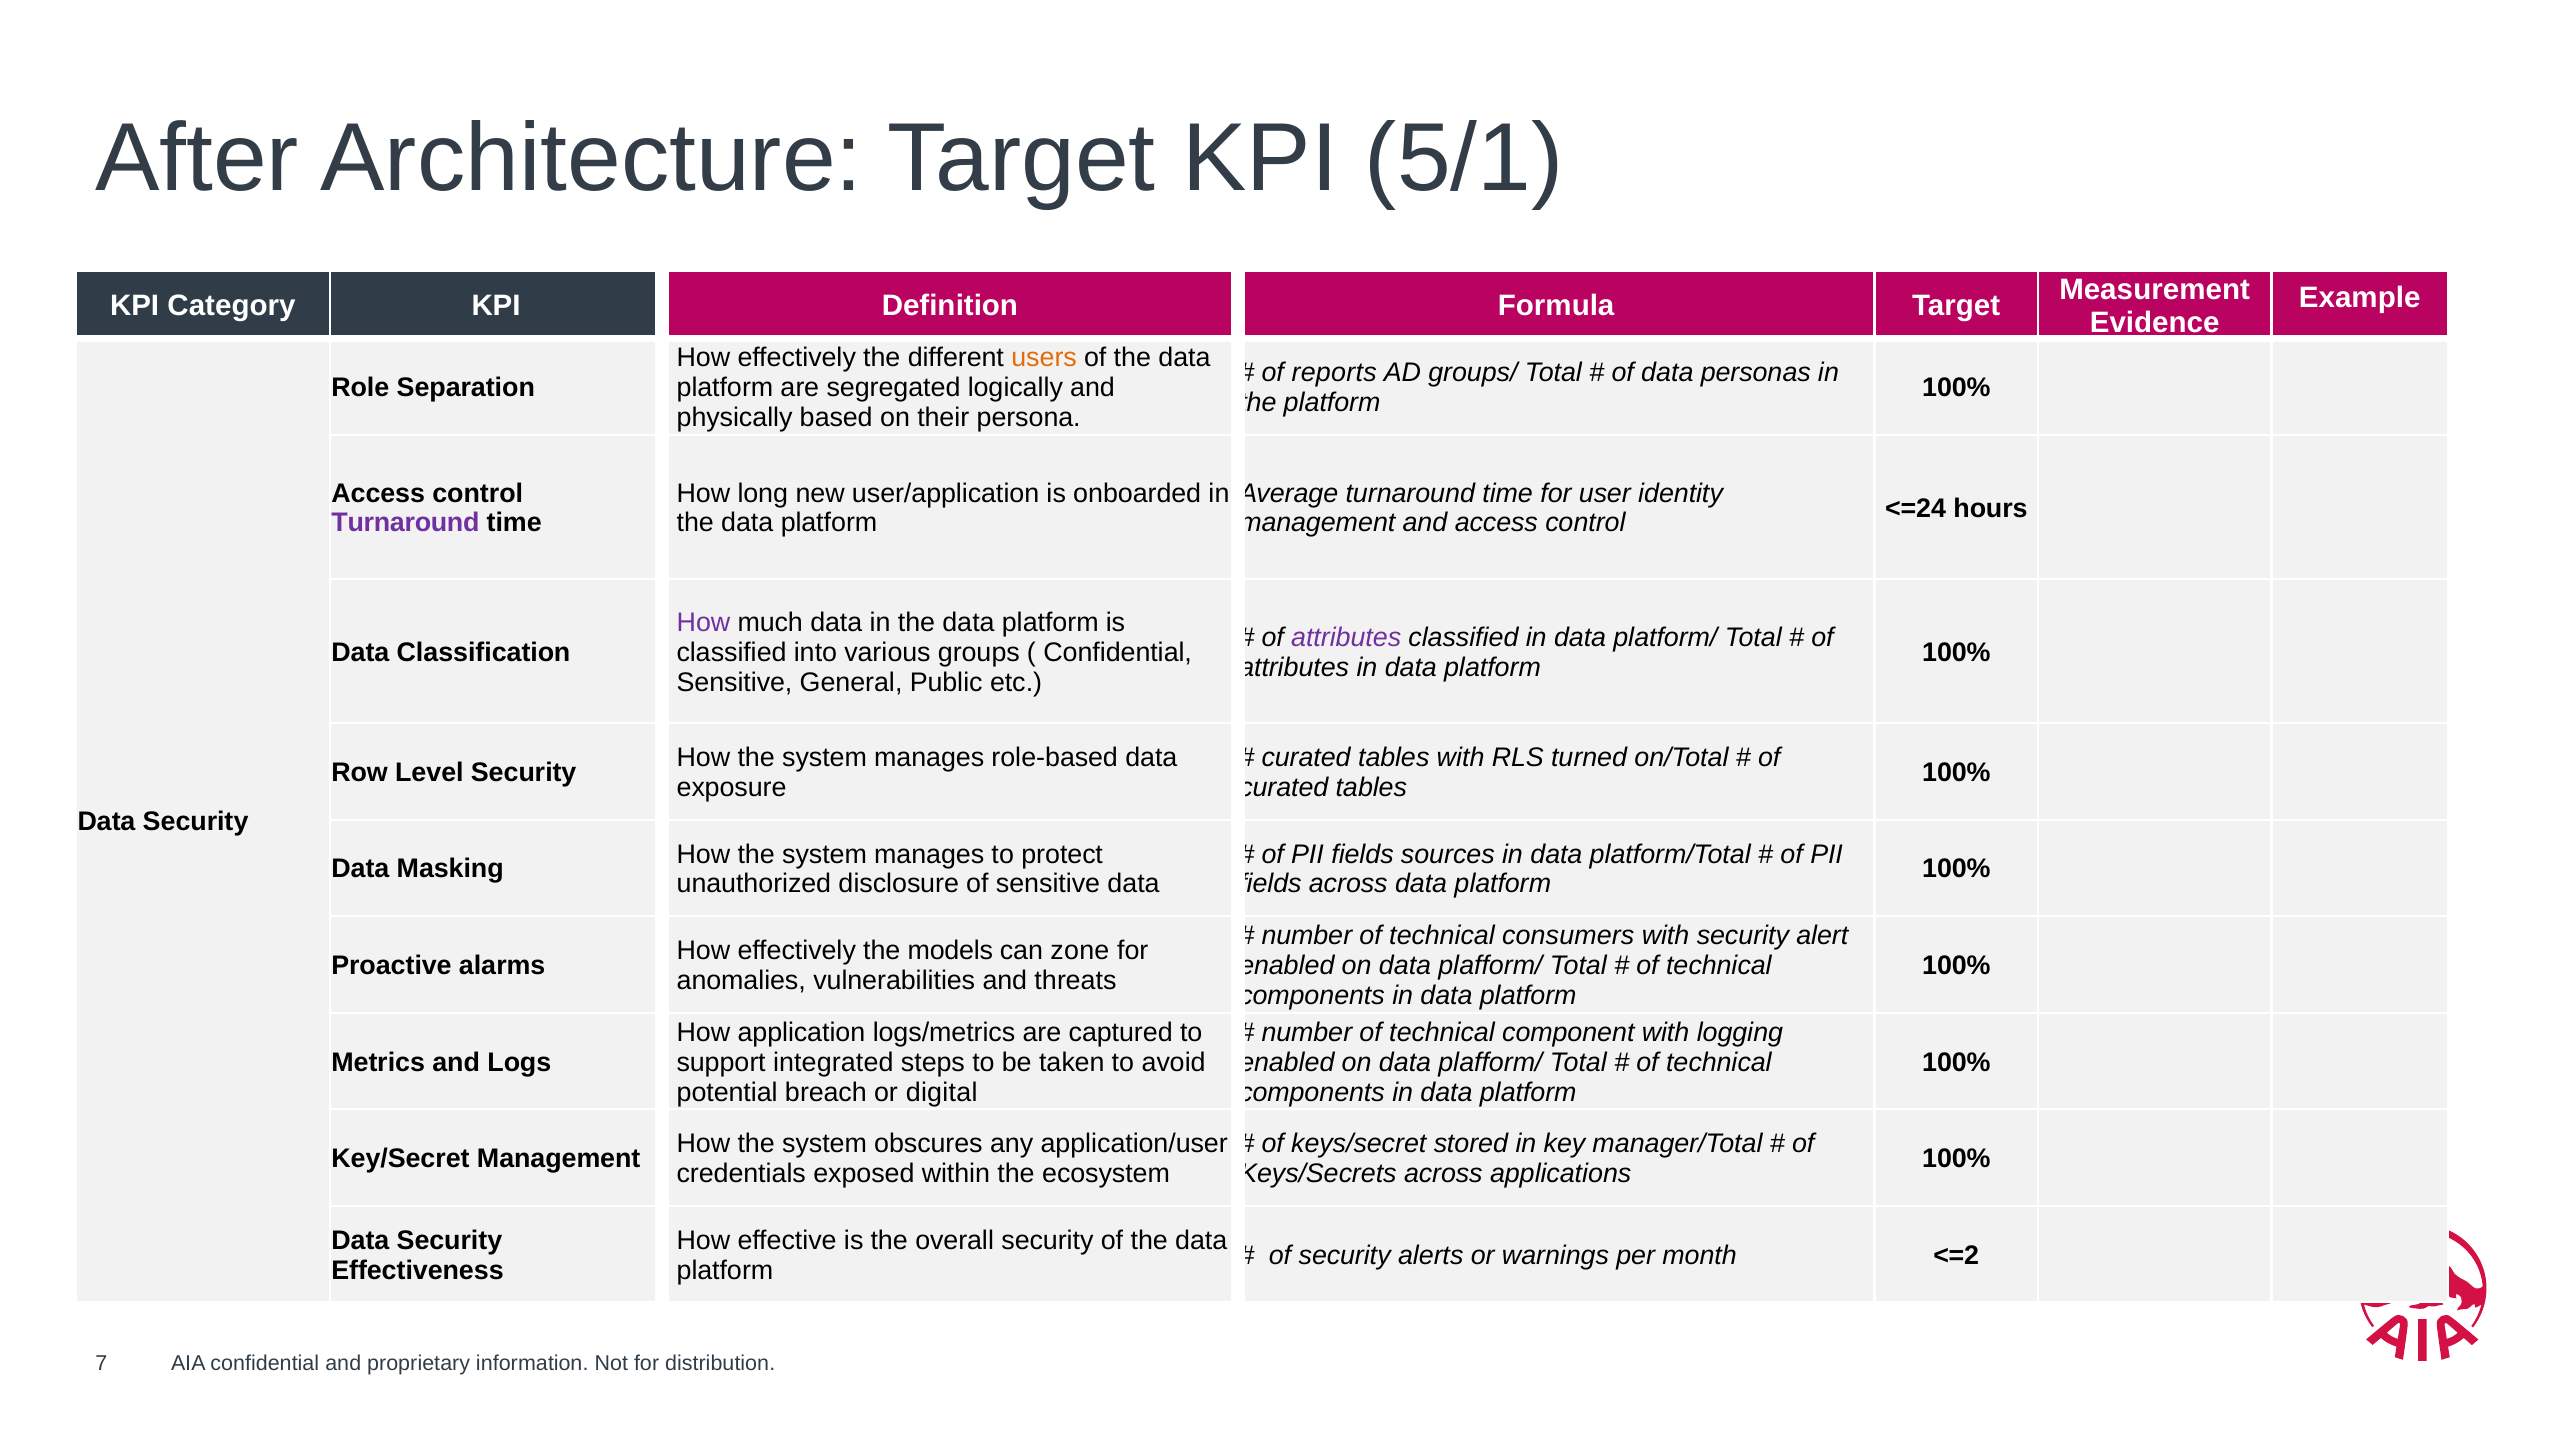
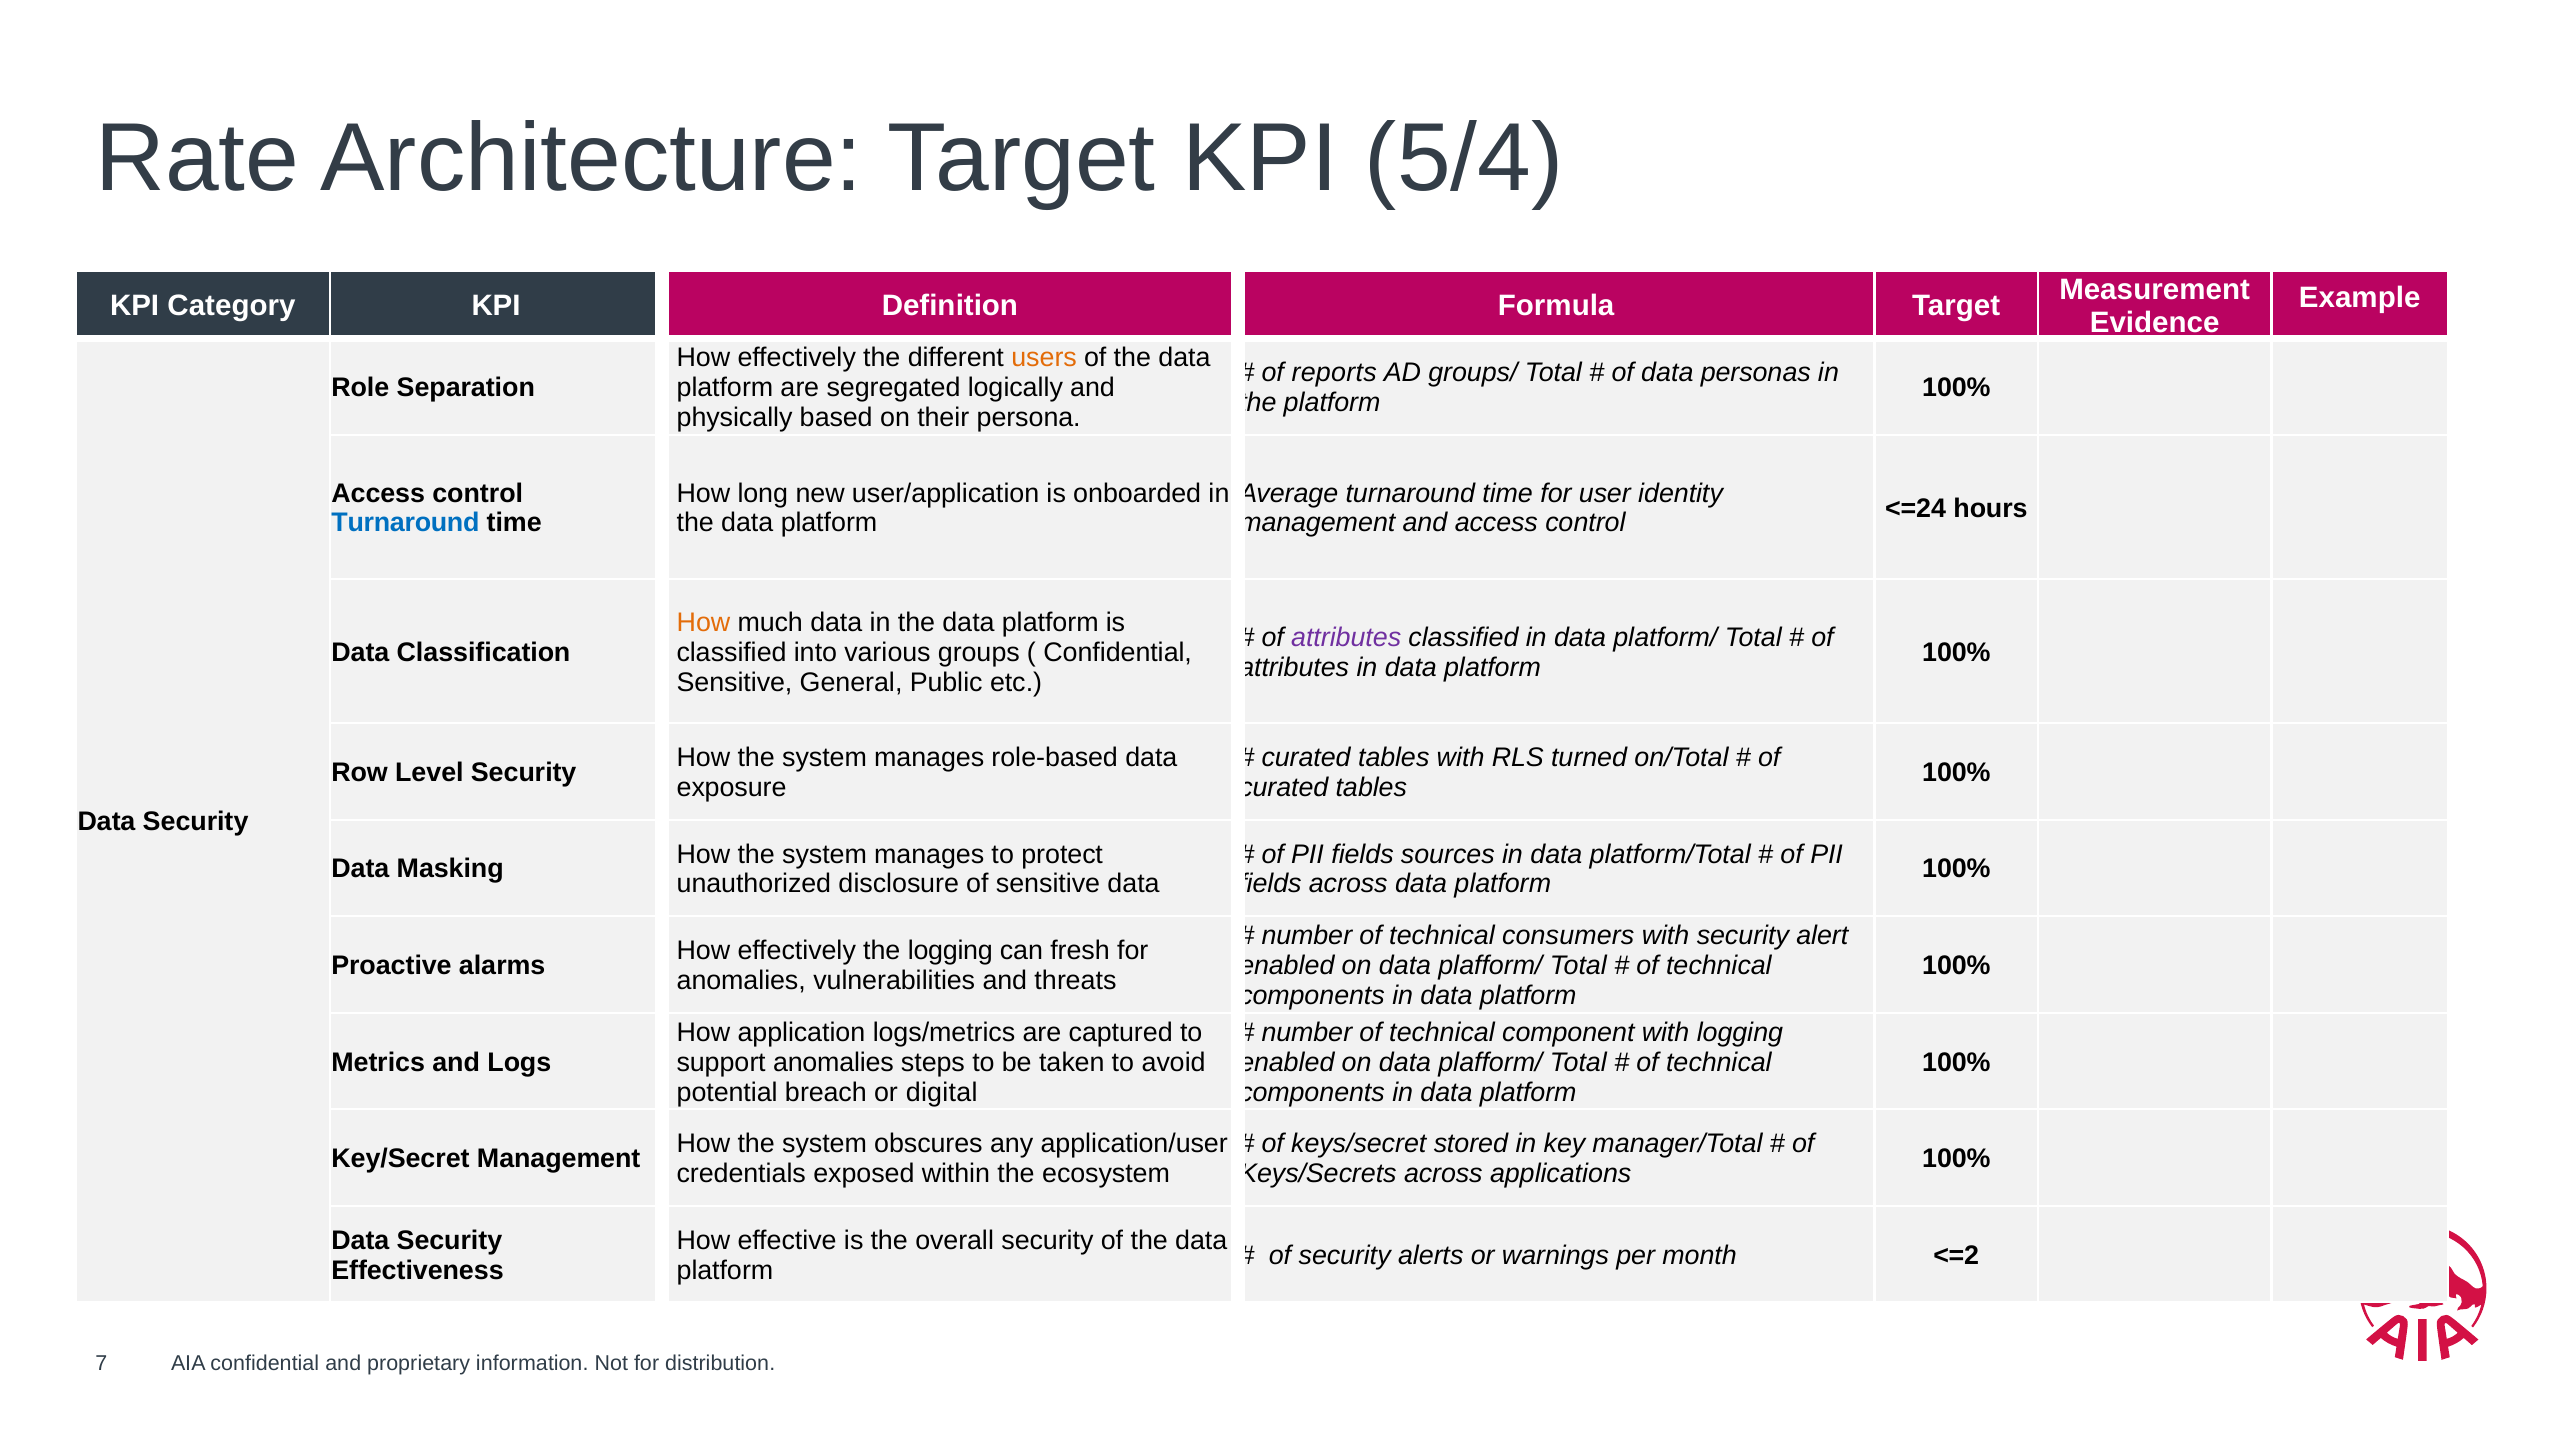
After: After -> Rate (197, 158)
5/1: 5/1 -> 5/4 (1464, 158)
Turnaround colour: purple -> blue (405, 523)
How colour: purple -> orange (704, 622)
the models: models -> logging (950, 951)
zone: zone -> fresh (1080, 951)
support integrated: integrated -> anomalies (833, 1062)
